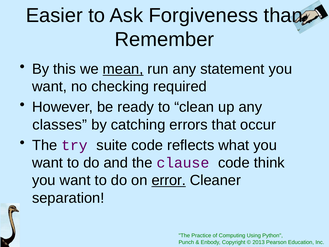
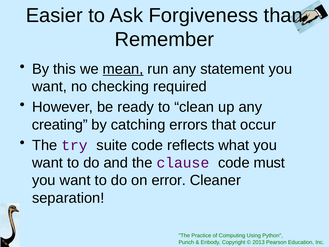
classes: classes -> creating (60, 125)
think: think -> must (269, 163)
error underline: present -> none (169, 180)
